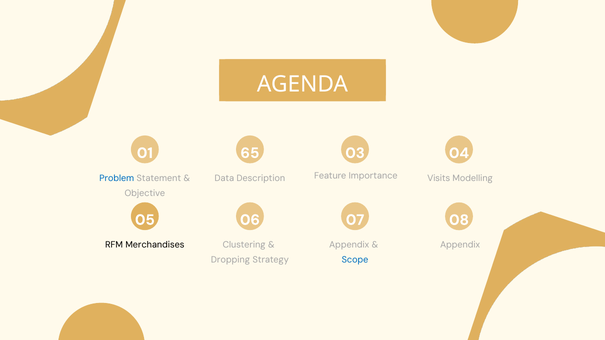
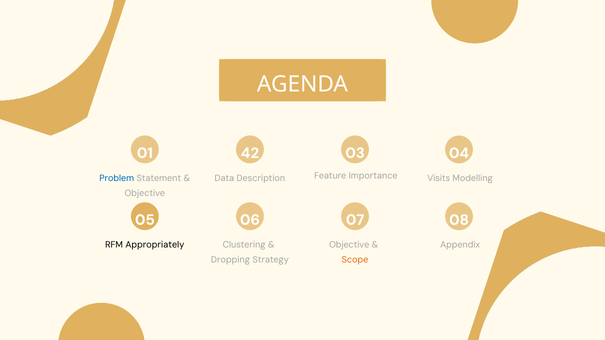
65: 65 -> 42 (250, 153)
Merchandises: Merchandises -> Appropriately (155, 245)
Appendix: Appendix -> Objective (349, 245)
Scope colour: blue -> orange (355, 260)
